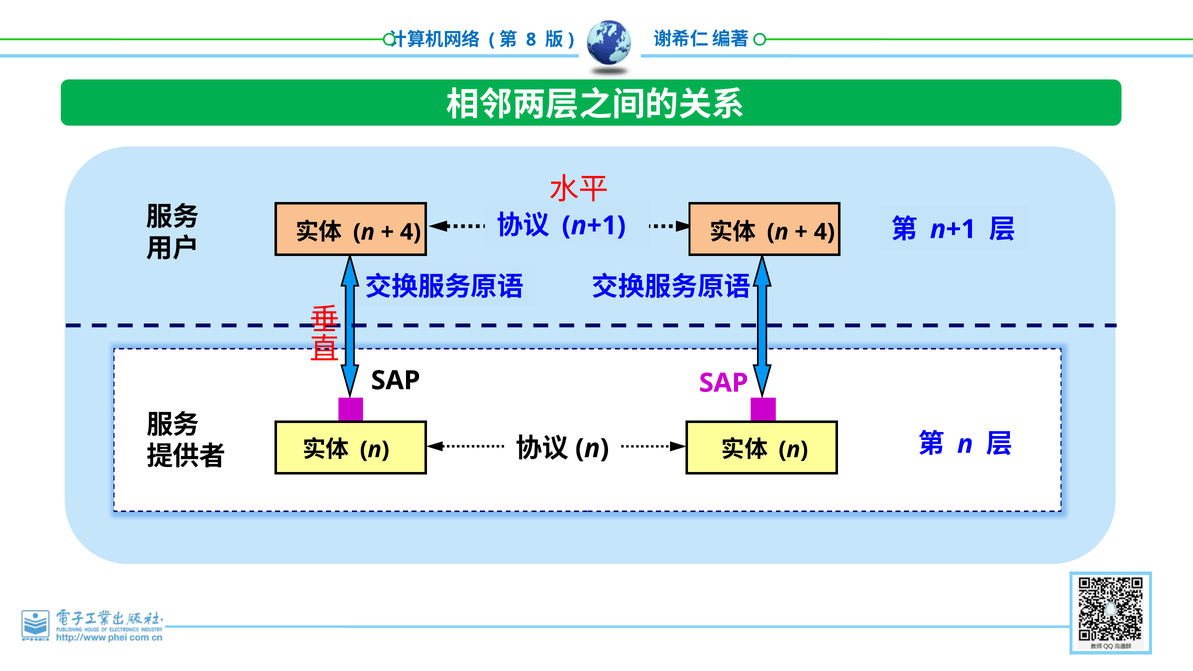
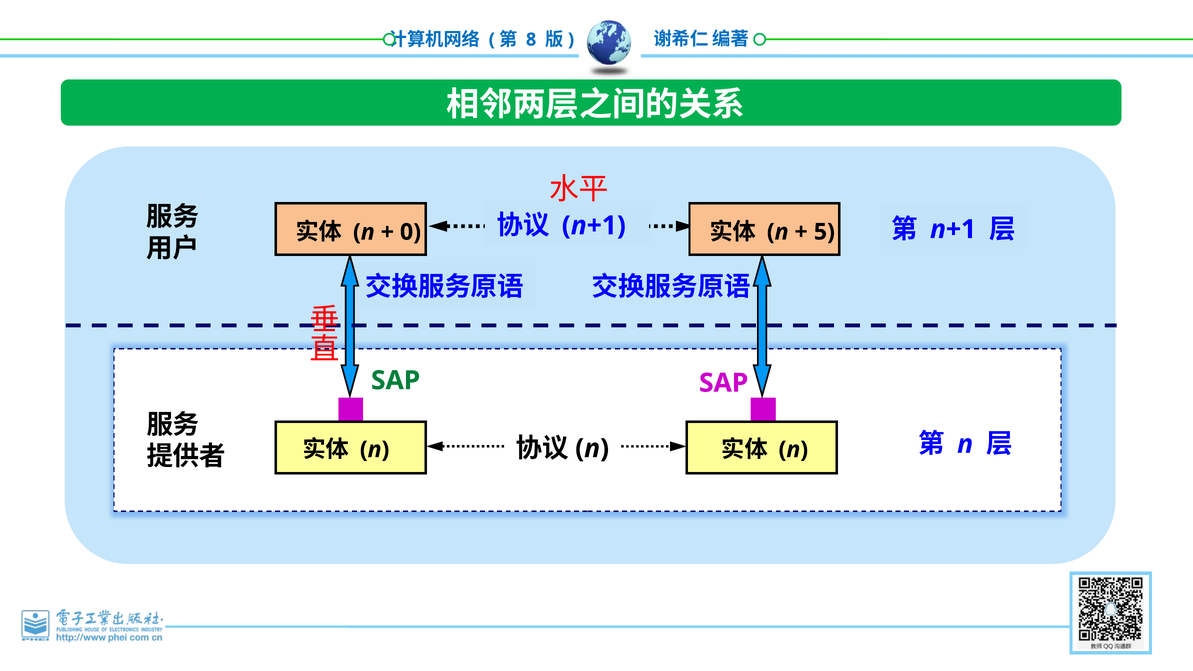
4: 4 -> 5 (824, 232)
4: 4 -> 0 (410, 232)
SAP colour: black -> green (396, 381)
